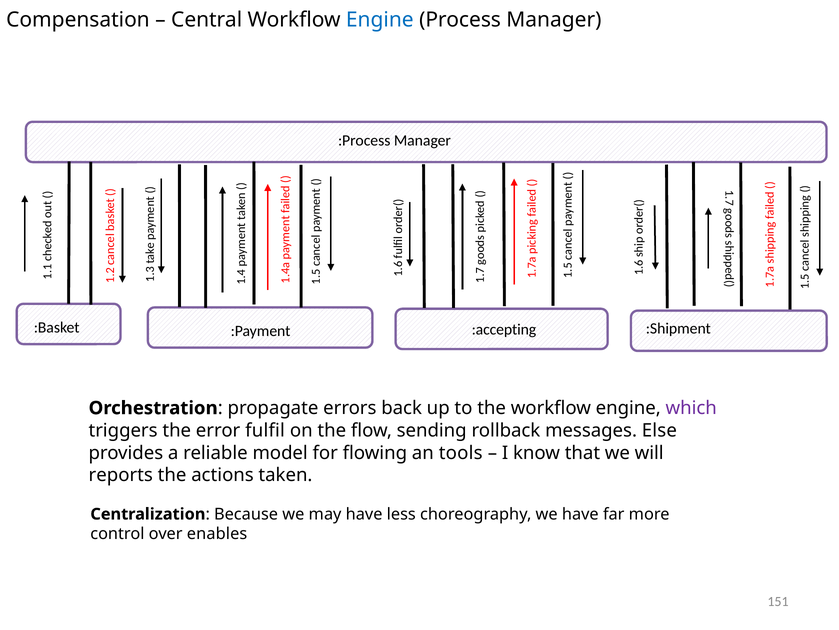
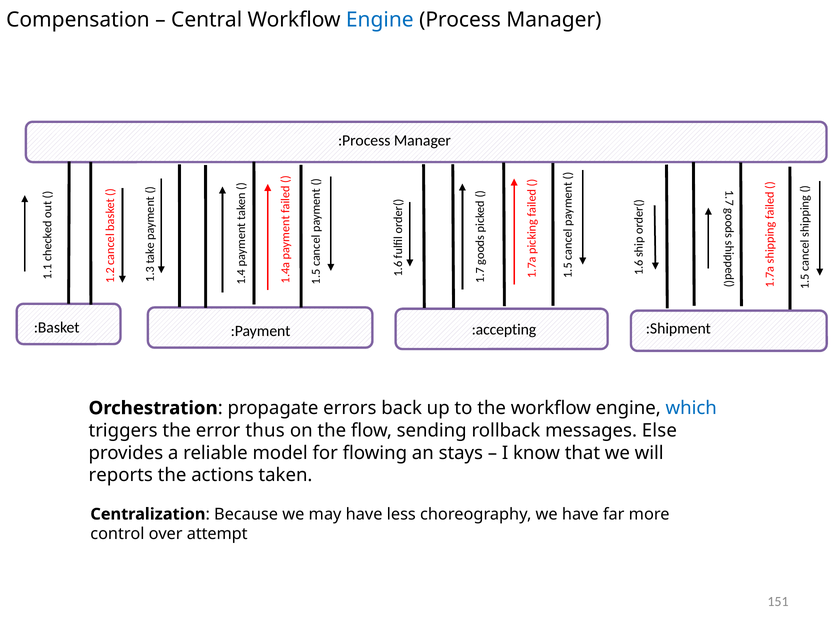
which colour: purple -> blue (691, 408)
fulfil: fulfil -> thus (265, 430)
tools: tools -> stays (461, 452)
enables: enables -> attempt (217, 533)
